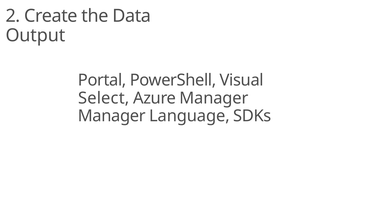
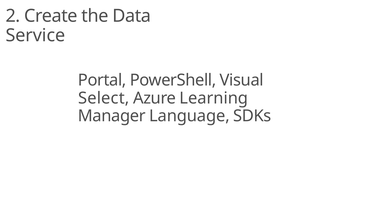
Output: Output -> Service (35, 35)
Azure Manager: Manager -> Learning (214, 98)
